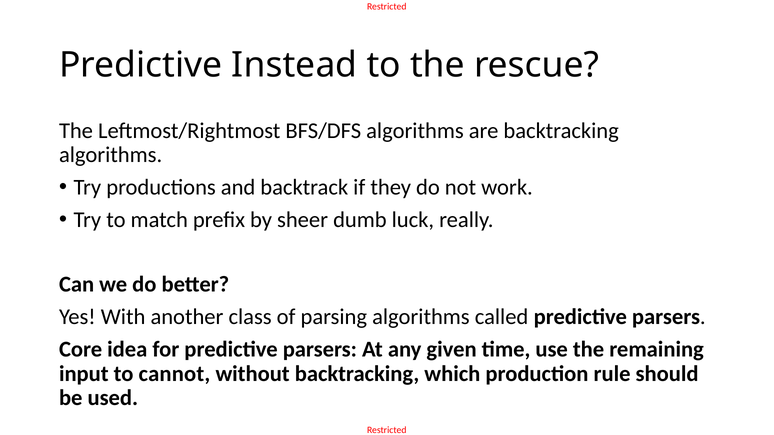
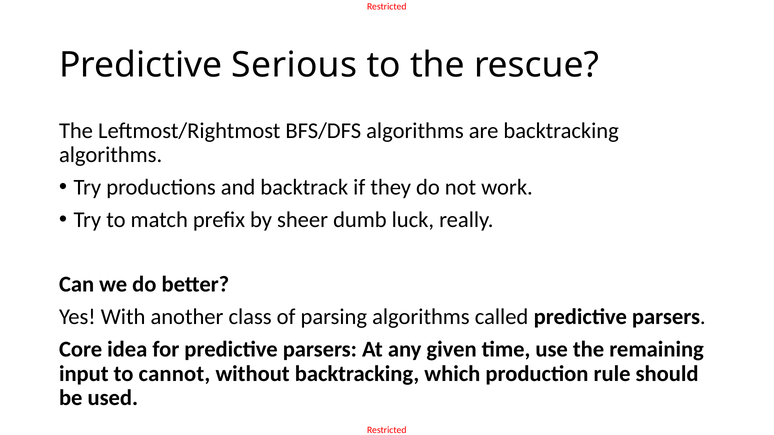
Instead: Instead -> Serious (294, 65)
